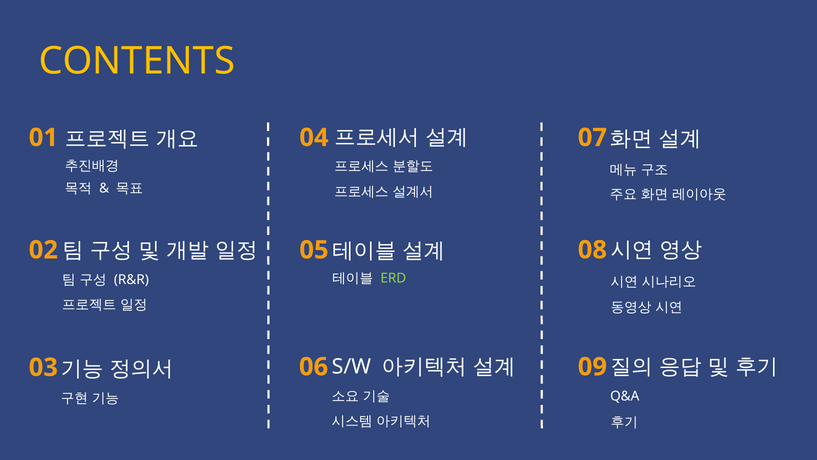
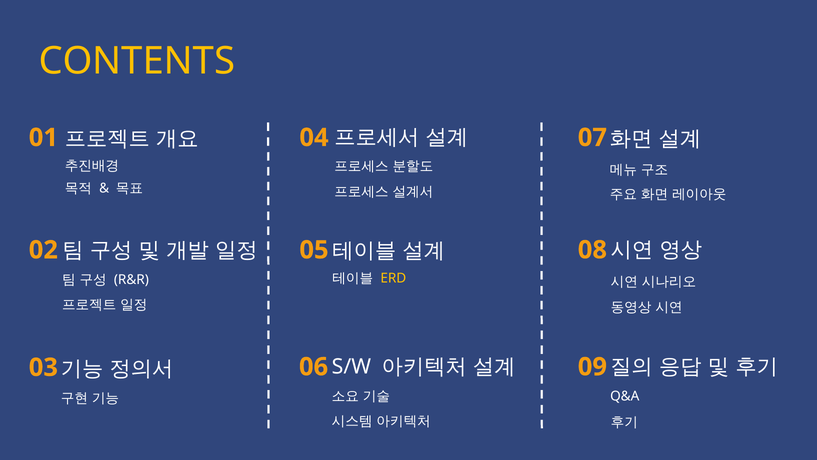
ERD colour: light green -> yellow (393, 278)
